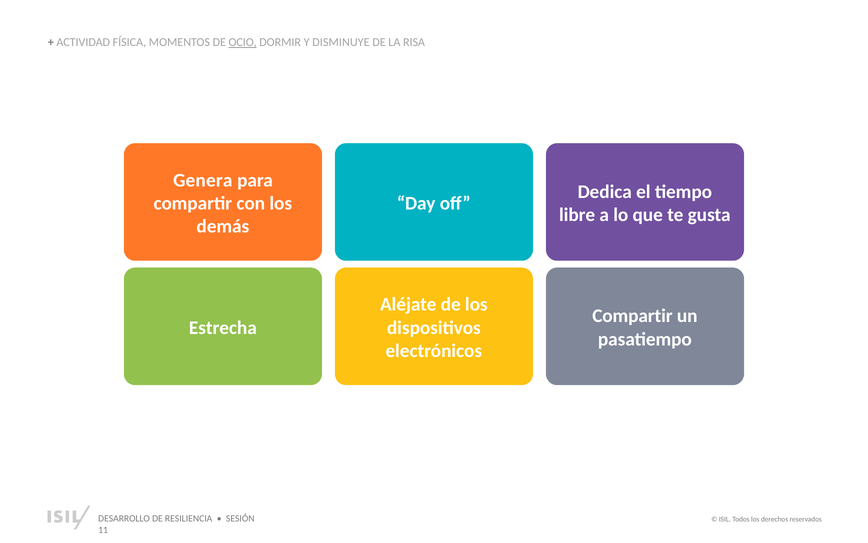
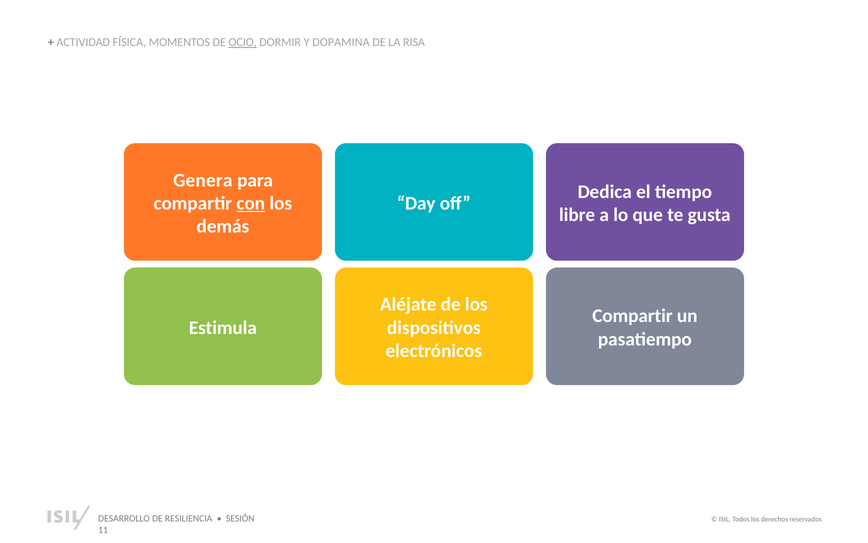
DISMINUYE: DISMINUYE -> DOPAMINA (341, 42)
con underline: none -> present (251, 203)
Estrecha: Estrecha -> Estimula (223, 327)
